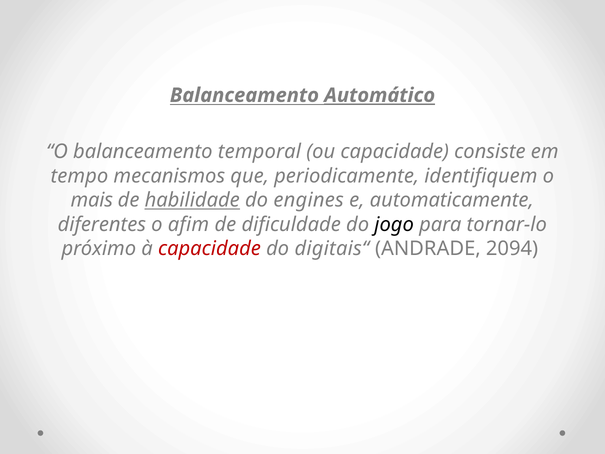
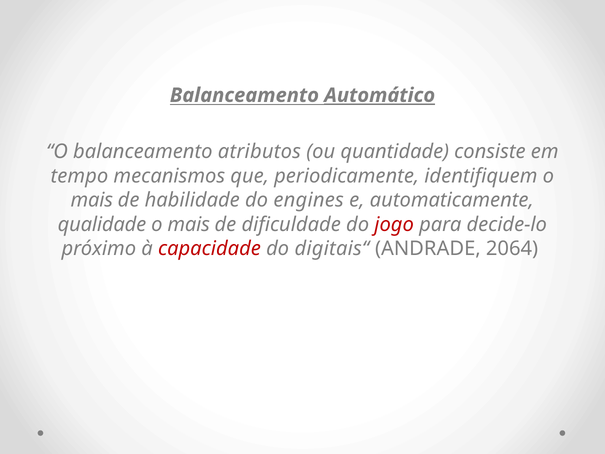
temporal: temporal -> atributos (259, 152)
ou capacidade: capacidade -> quantidade (395, 152)
habilidade underline: present -> none (192, 200)
diferentes: diferentes -> qualidade (102, 224)
afim: afim -> mais (189, 224)
jogo colour: black -> red (394, 224)
tornar-lo: tornar-lo -> decide-lo (507, 224)
2094: 2094 -> 2064 (512, 248)
